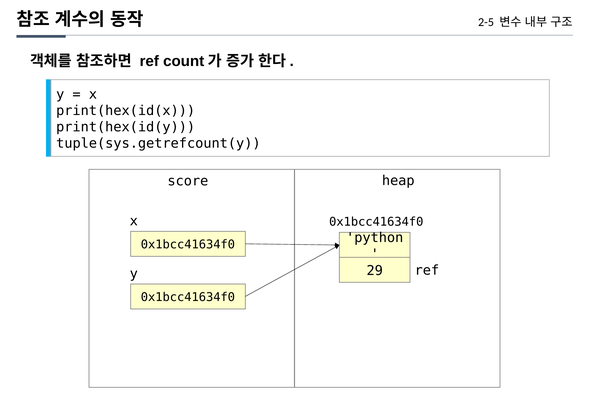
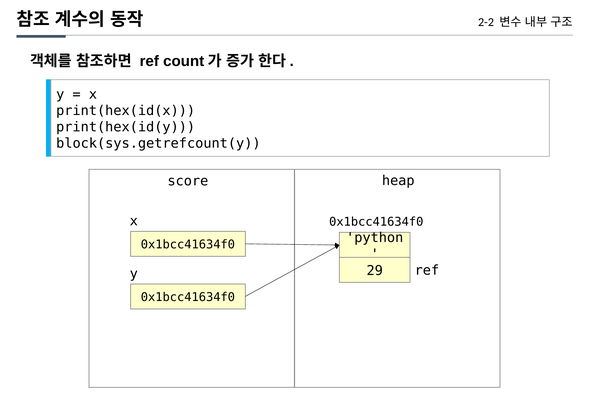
2-5: 2-5 -> 2-2 (486, 22)
tuple(sys.getrefcount(y: tuple(sys.getrefcount(y -> block(sys.getrefcount(y (158, 144)
